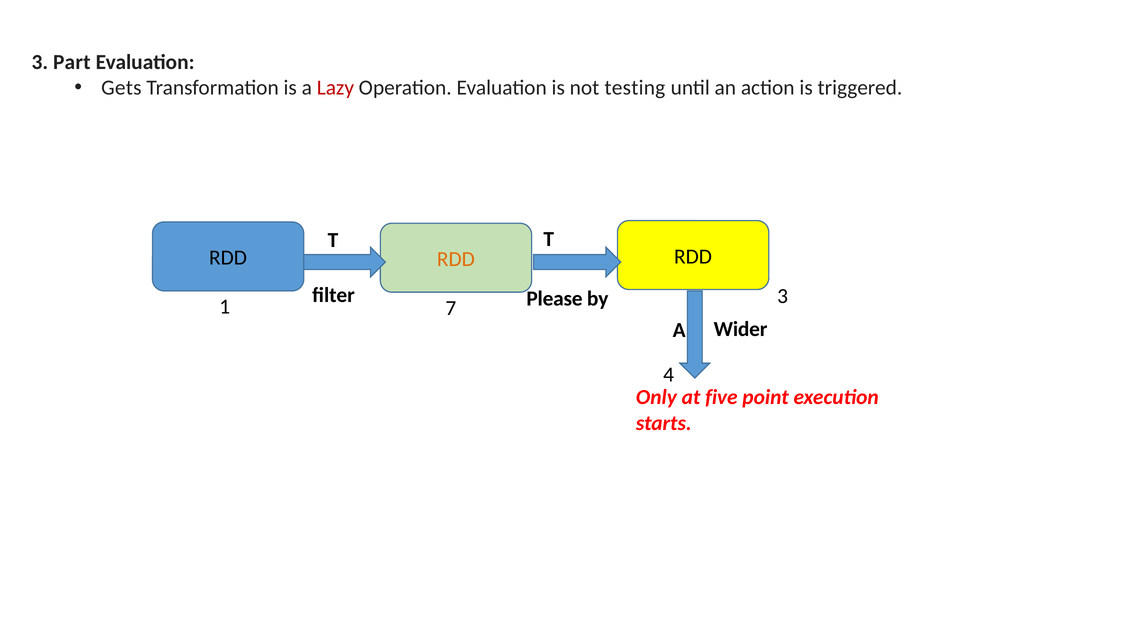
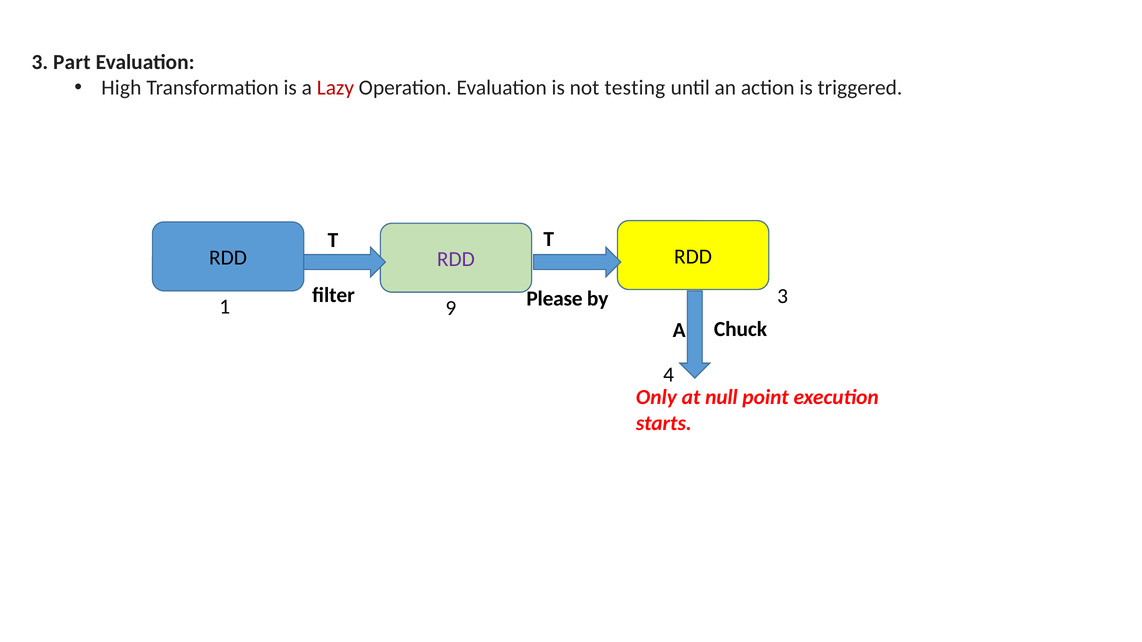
Gets: Gets -> High (121, 88)
RDD colour: orange -> purple (456, 259)
7: 7 -> 9 (451, 309)
Wider: Wider -> Chuck (741, 330)
five: five -> null (721, 398)
